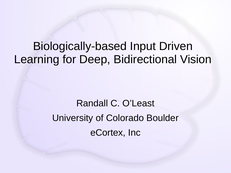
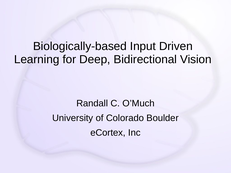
O’Least: O’Least -> O’Much (138, 104)
